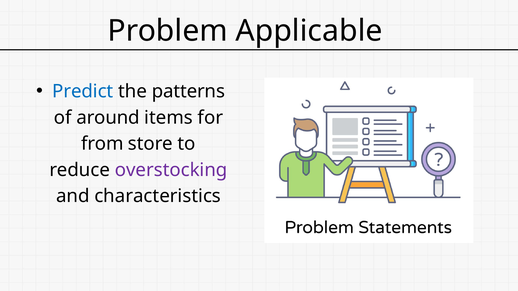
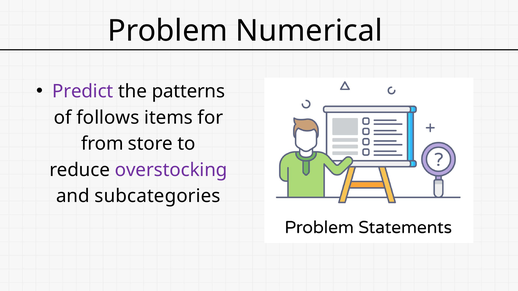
Applicable: Applicable -> Numerical (309, 31)
Predict colour: blue -> purple (83, 92)
around: around -> follows (108, 118)
characteristics: characteristics -> subcategories (158, 196)
